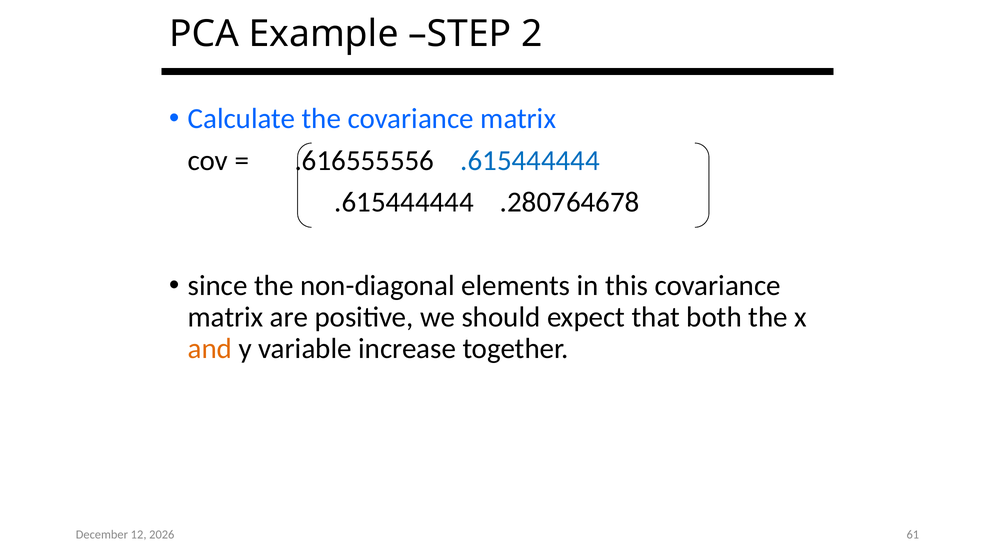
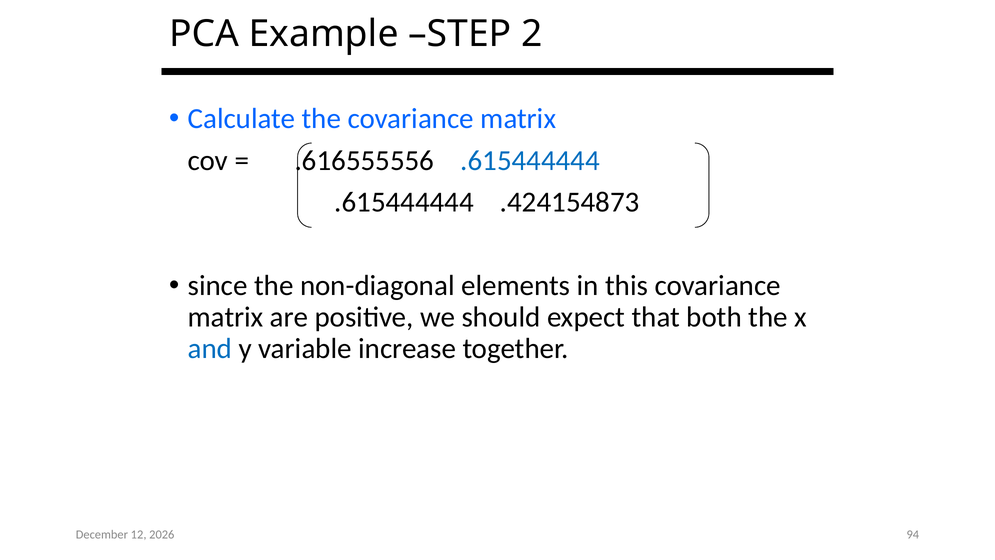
.280764678: .280764678 -> .424154873 (570, 202)
and colour: orange -> blue (210, 348)
61: 61 -> 94 (913, 534)
